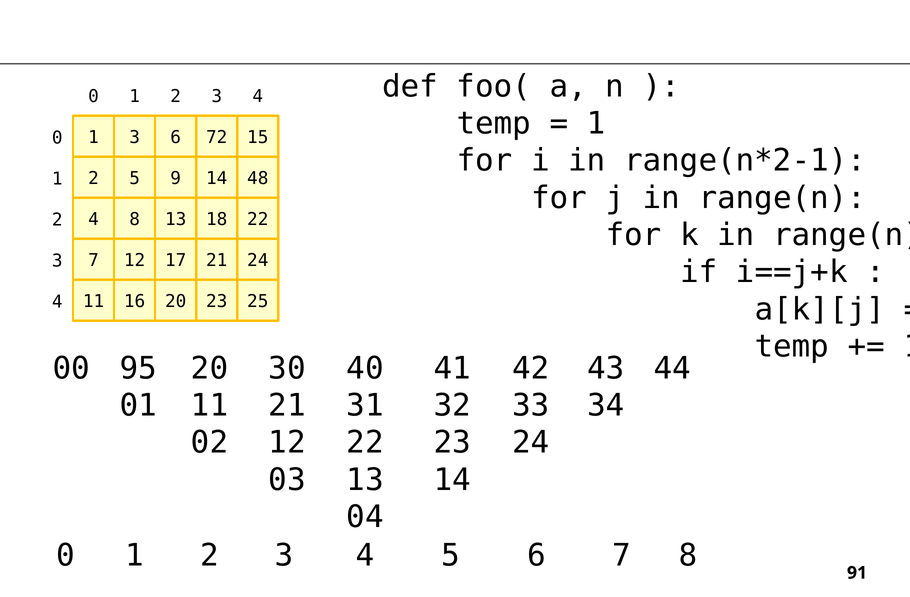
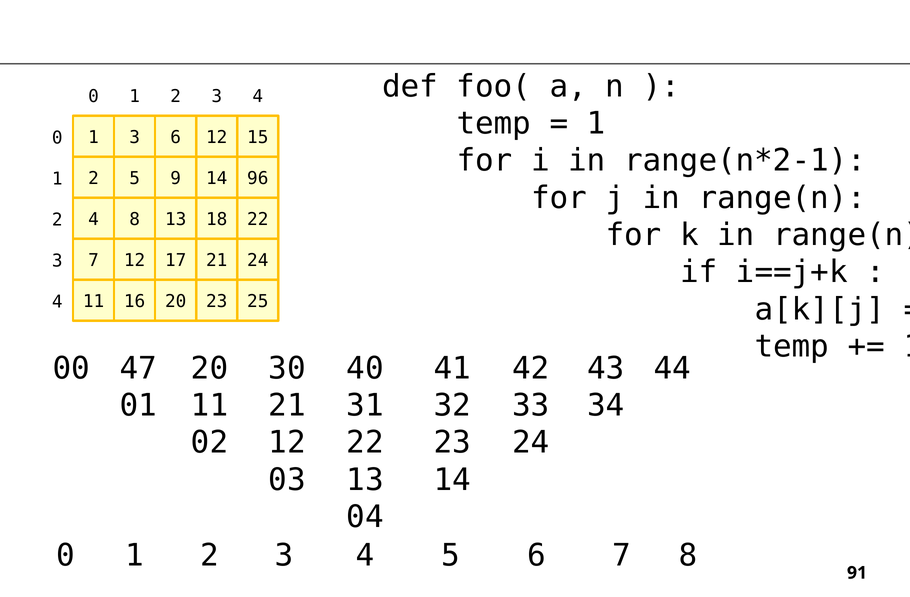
6 72: 72 -> 12 (217, 138)
48: 48 -> 96 (258, 179)
95: 95 -> 47 (138, 369)
